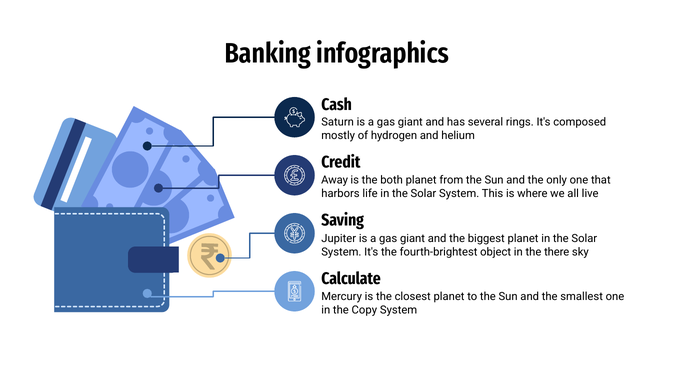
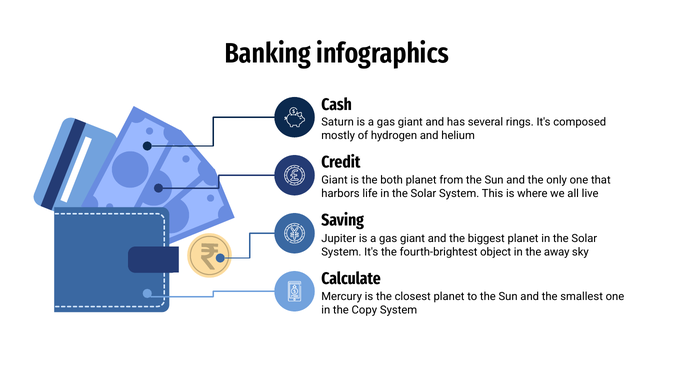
Away: Away -> Giant (335, 180)
there: there -> away (557, 252)
